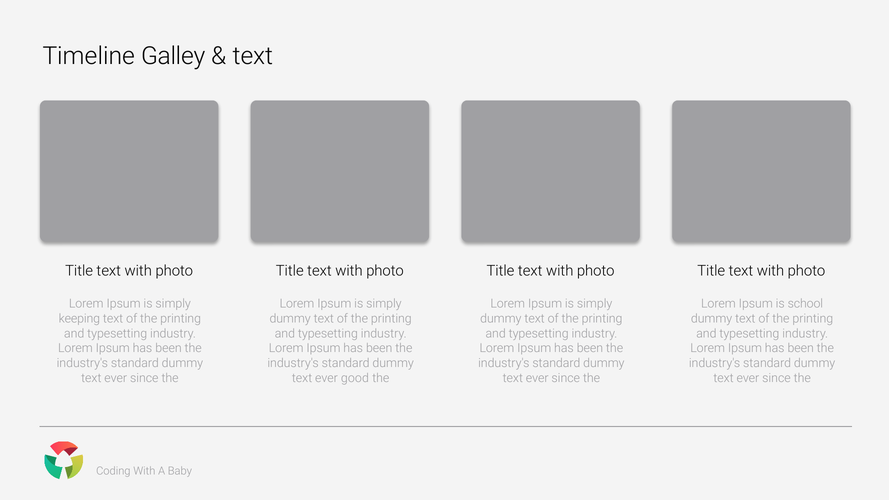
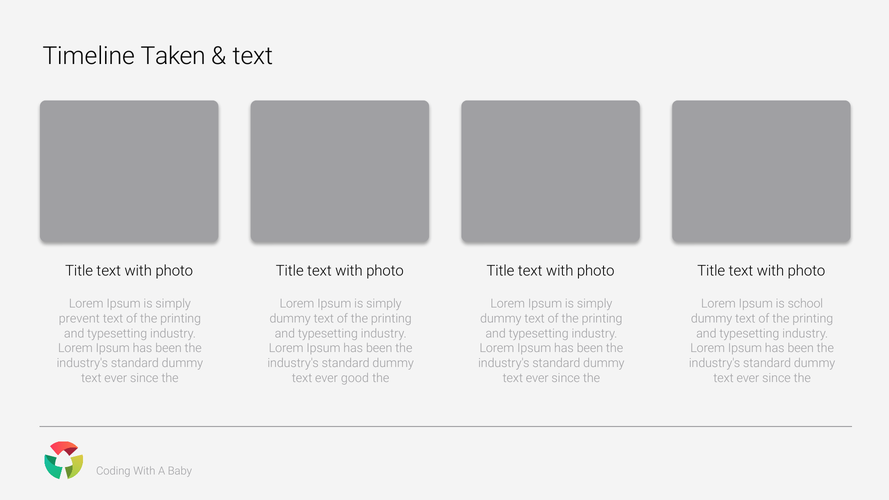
Galley: Galley -> Taken (173, 56)
keeping: keeping -> prevent (79, 319)
